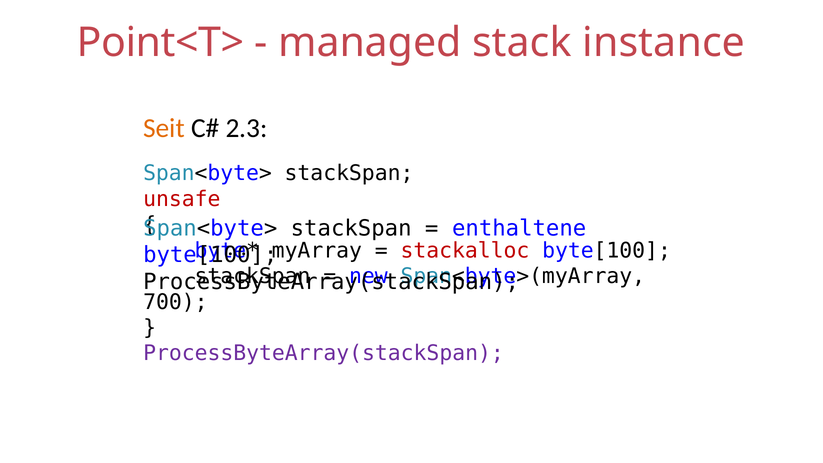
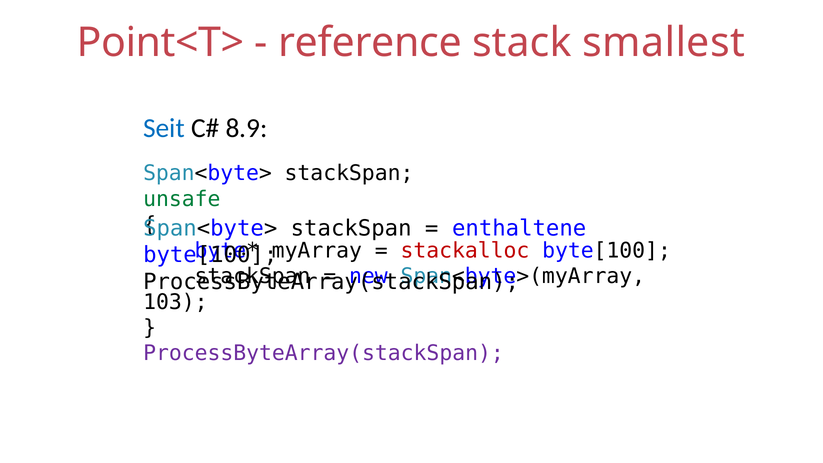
managed: managed -> reference (370, 43)
instance: instance -> smallest (664, 43)
Seit colour: orange -> blue (164, 128)
2.3: 2.3 -> 8.9 (247, 128)
unsafe colour: red -> green (182, 199)
700: 700 -> 103 (175, 302)
